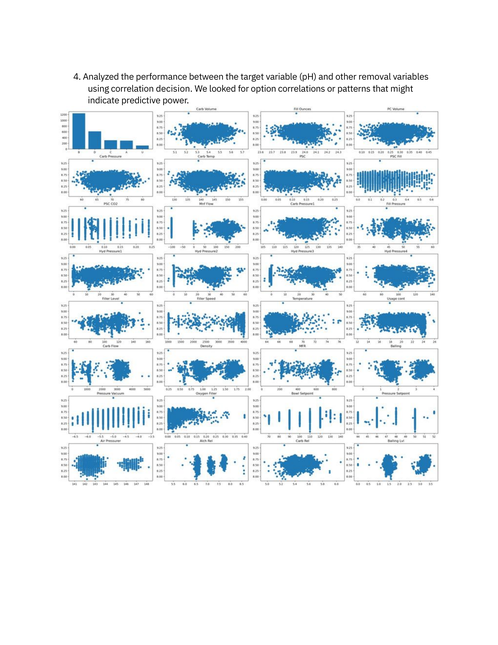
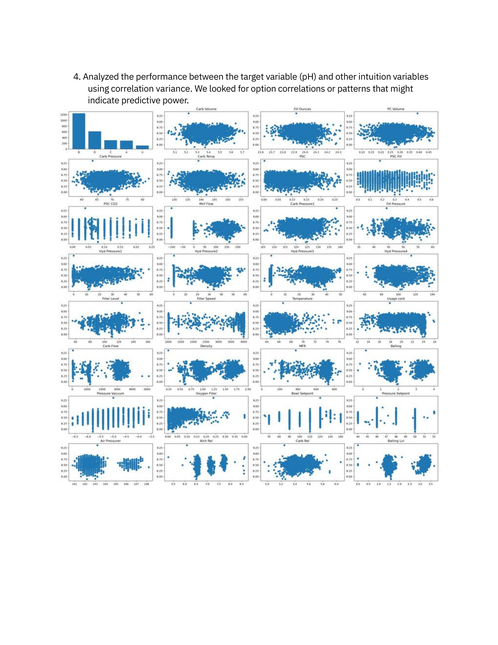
removal: removal -> intuition (375, 77)
decision: decision -> variance (174, 89)
